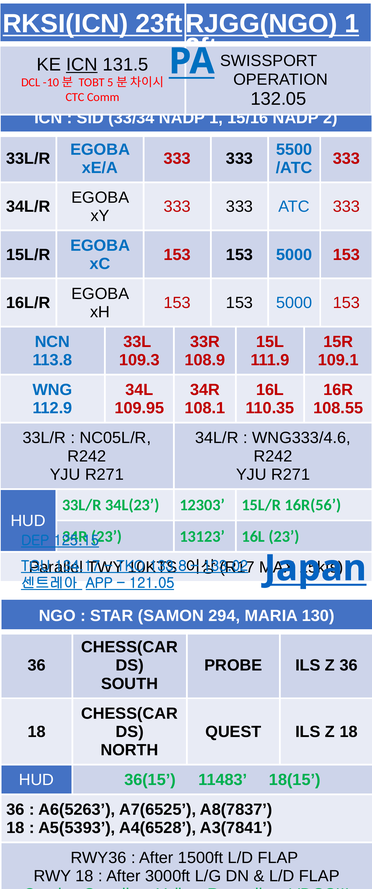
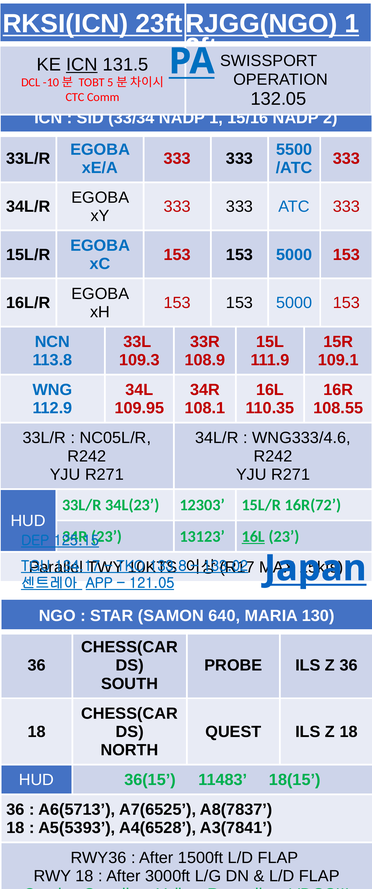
16R(56: 16R(56 -> 16R(72 (313, 506)
16L underline: none -> present (253, 537)
294: 294 -> 640 (224, 617)
A6(5263: A6(5263 -> A6(5713 (77, 811)
